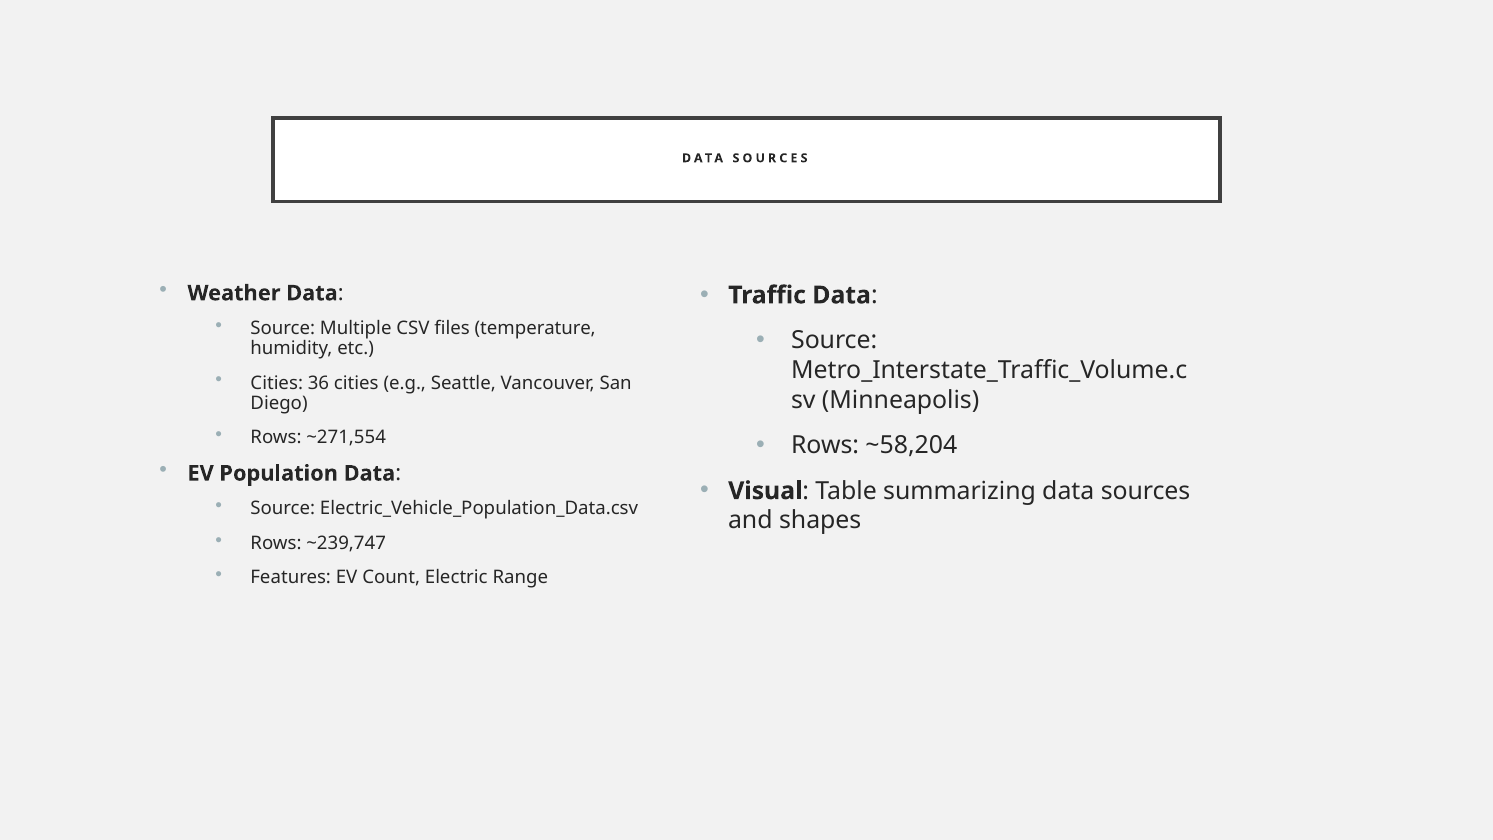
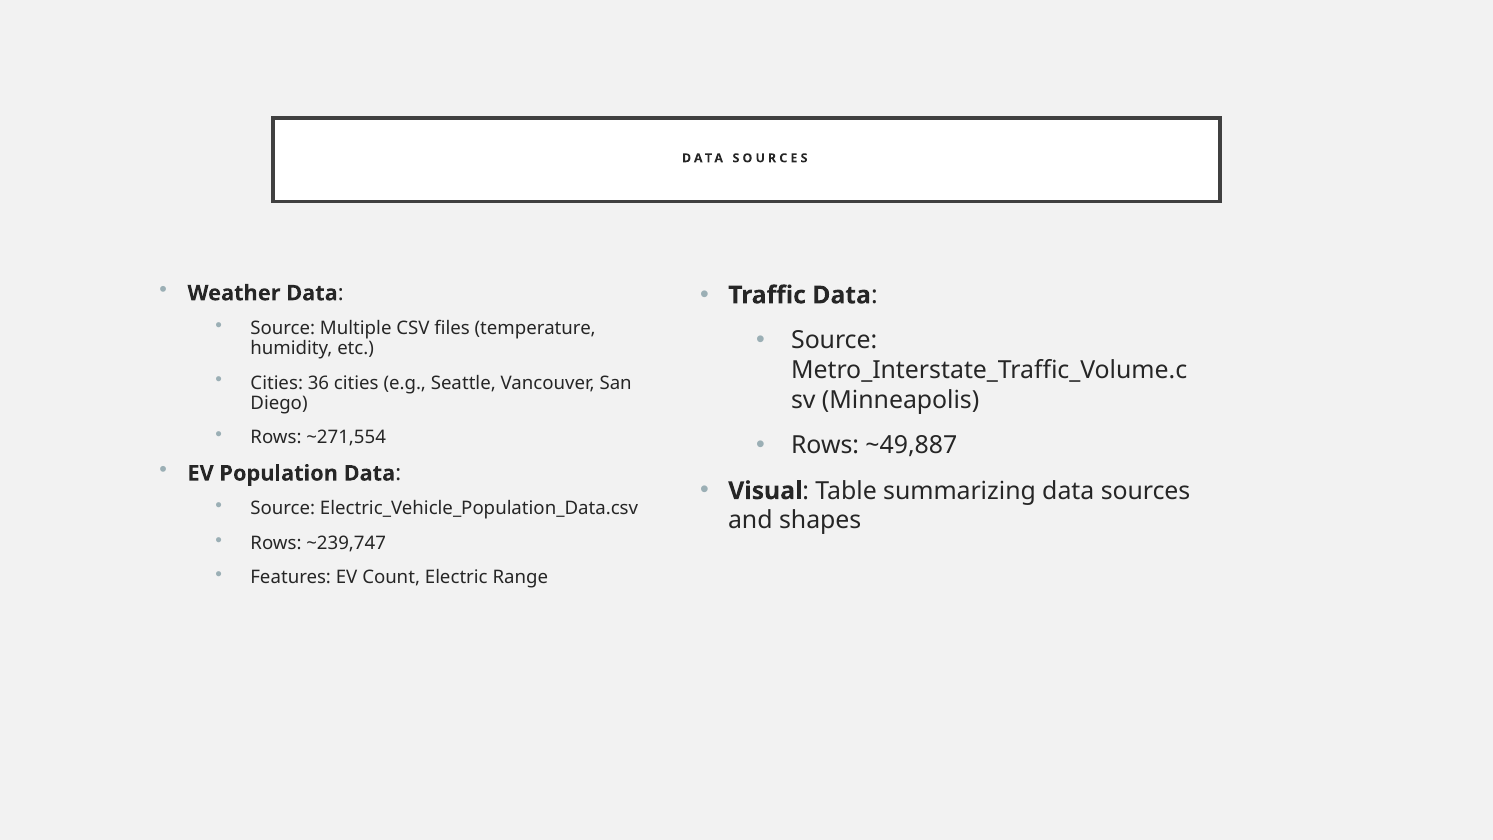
~58,204: ~58,204 -> ~49,887 (911, 445)
